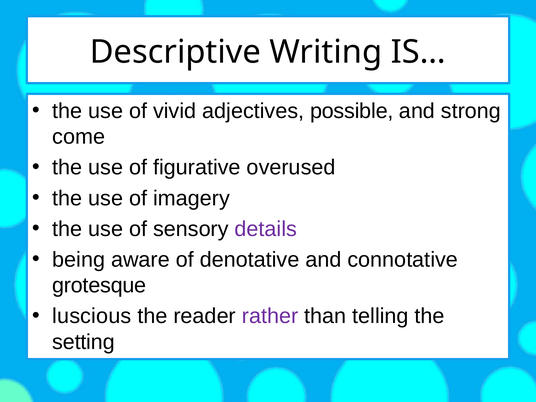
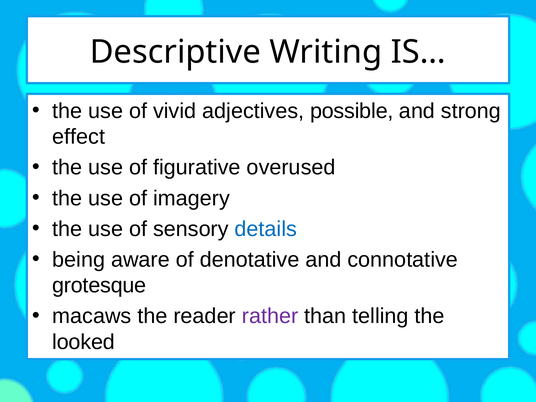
come: come -> effect (79, 137)
details colour: purple -> blue (266, 229)
luscious: luscious -> macaws (92, 316)
setting: setting -> looked (84, 342)
